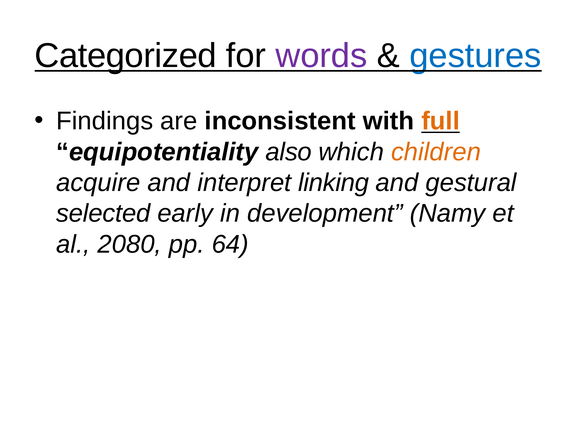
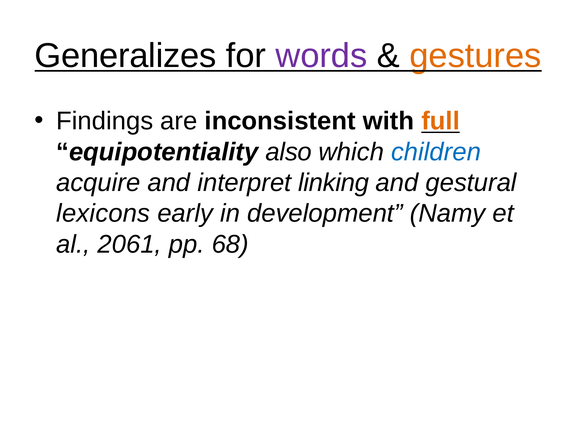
Categorized: Categorized -> Generalizes (126, 56)
gestures colour: blue -> orange (475, 56)
children colour: orange -> blue (436, 152)
selected: selected -> lexicons (103, 213)
2080: 2080 -> 2061 (130, 244)
64: 64 -> 68 (230, 244)
